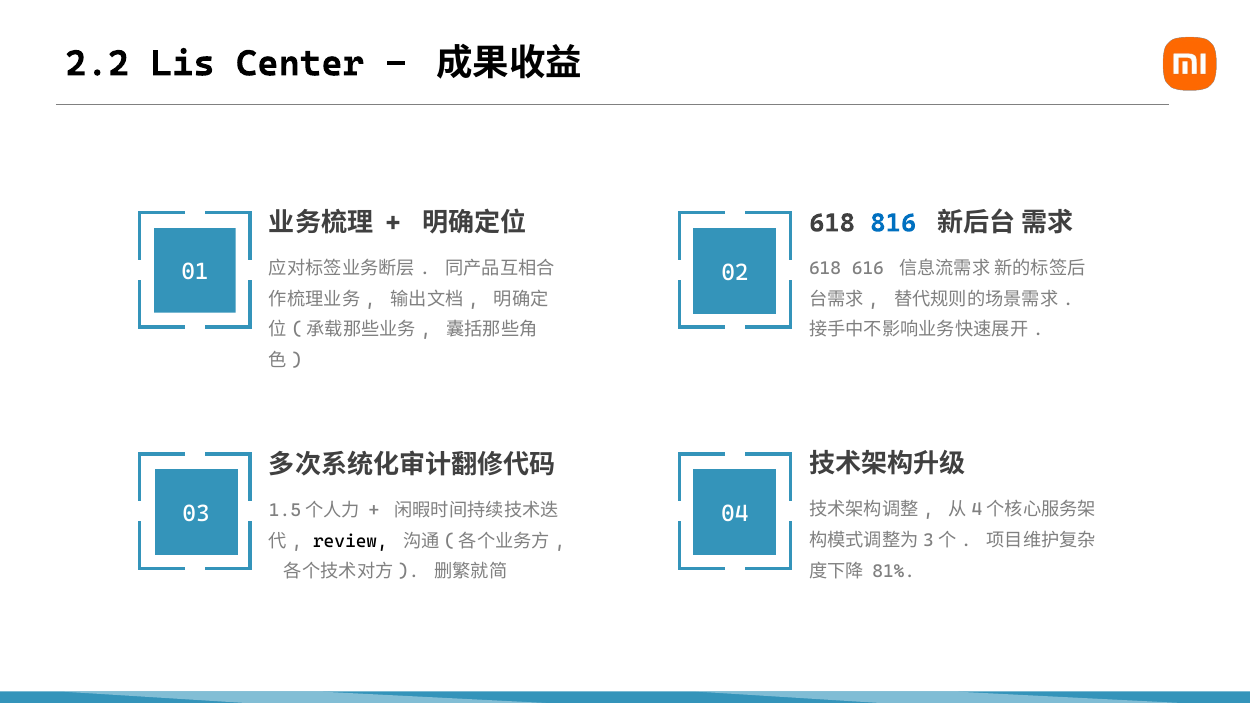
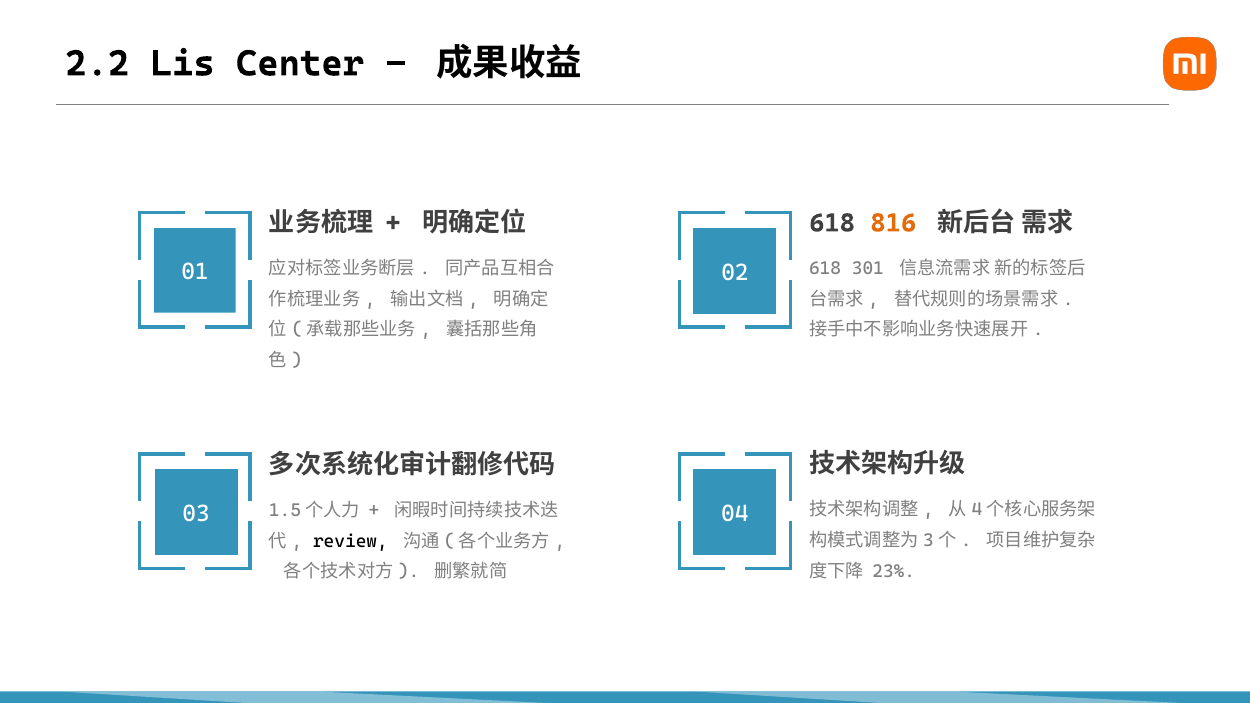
816 colour: blue -> orange (893, 223)
616: 616 -> 301 (868, 268)
81%: 81% -> 23% (894, 571)
